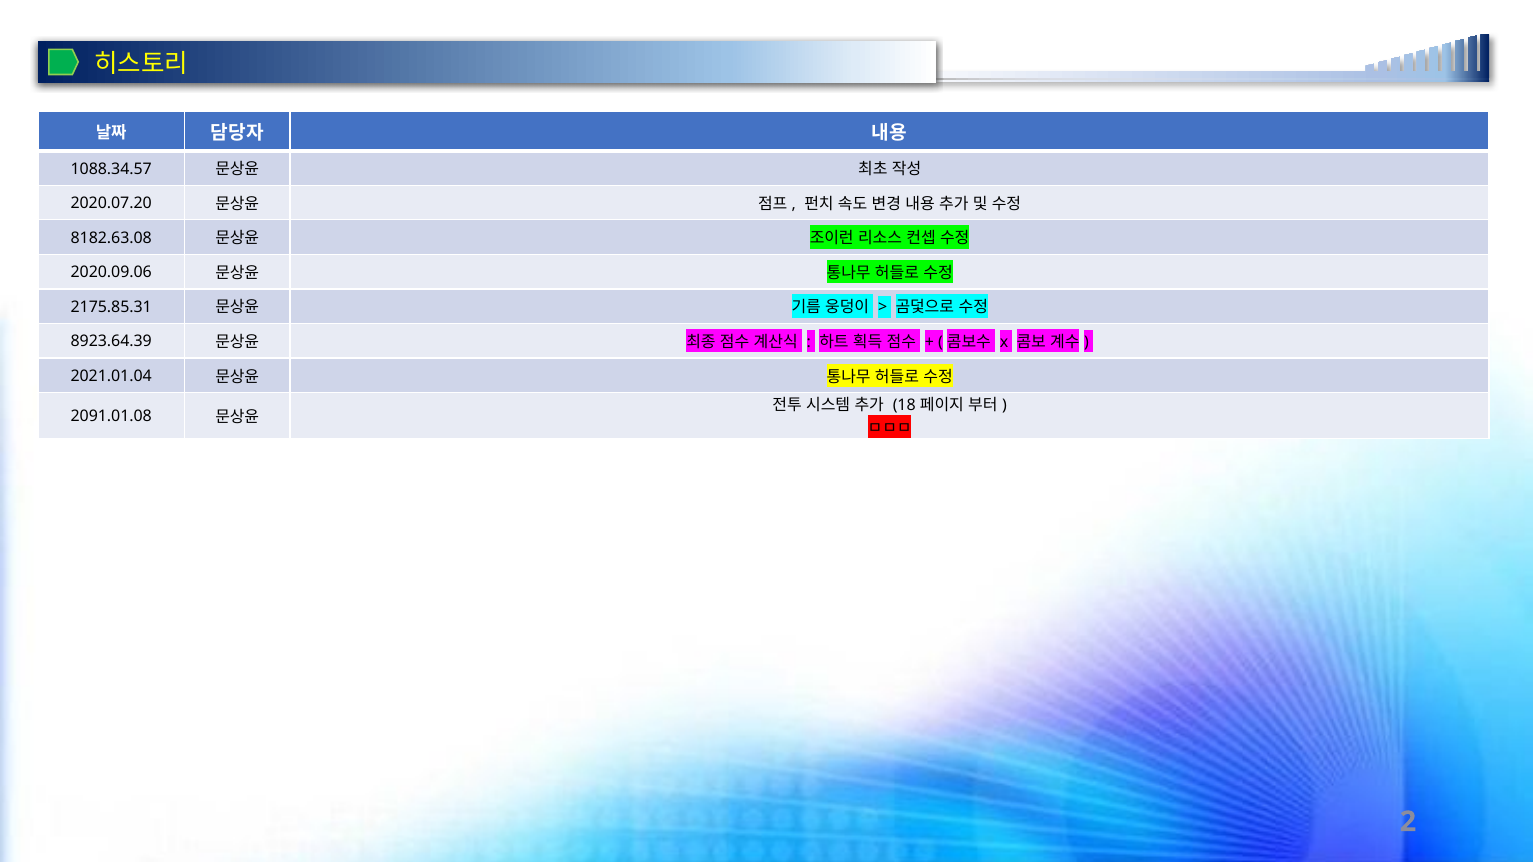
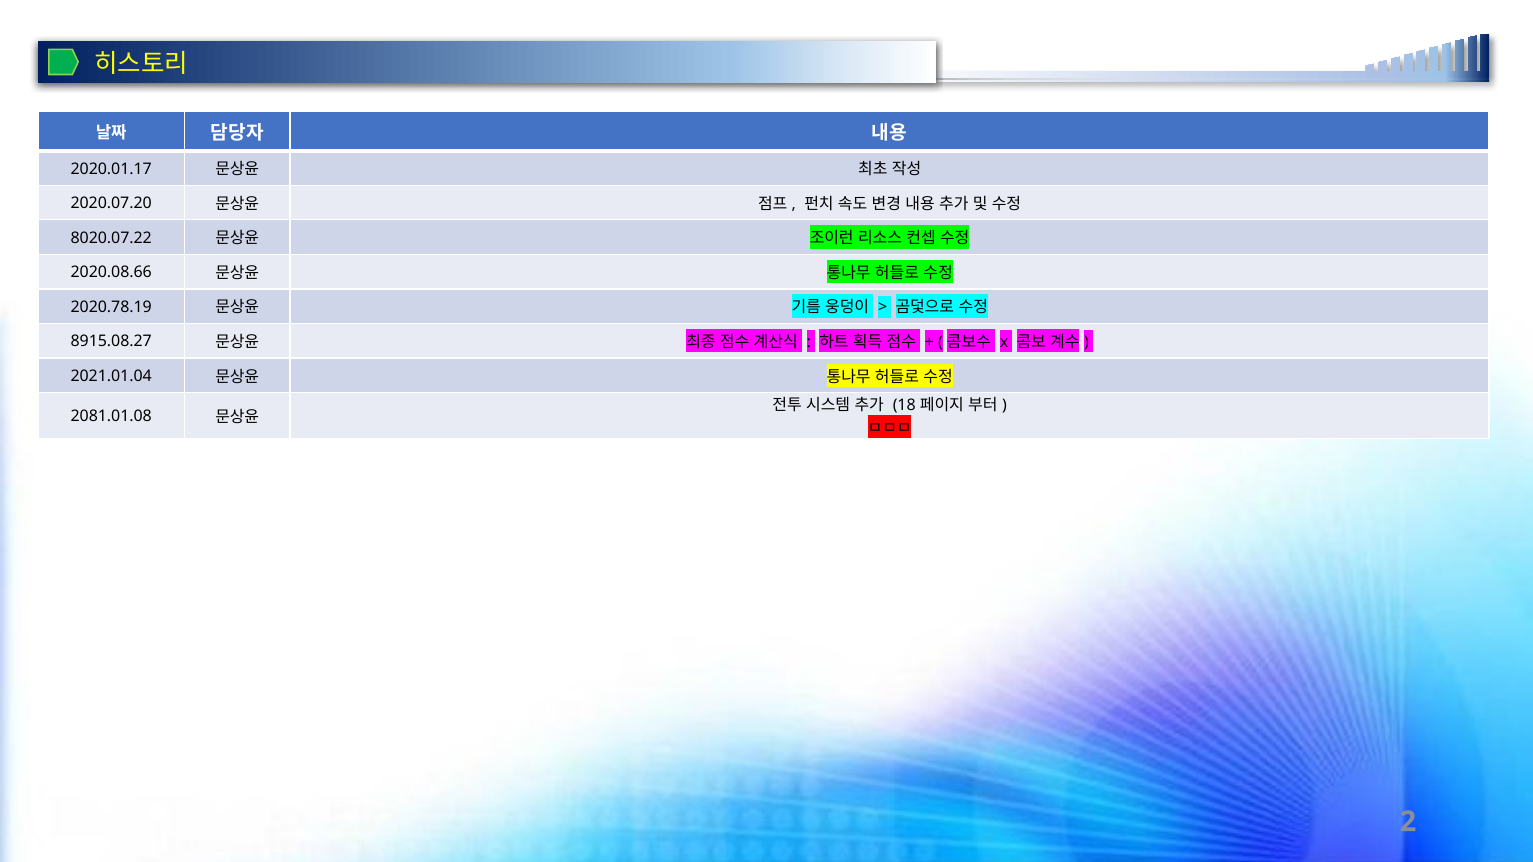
1088.34.57: 1088.34.57 -> 2020.01.17 (111, 169)
8182.63.08: 8182.63.08 -> 8020.07.22 (111, 238)
2020.09.06: 2020.09.06 -> 2020.08.66 (111, 273)
2175.85.31: 2175.85.31 -> 2020.78.19 (111, 307)
8923.64.39: 8923.64.39 -> 8915.08.27 (111, 342)
2091.01.08: 2091.01.08 -> 2081.01.08 (111, 417)
